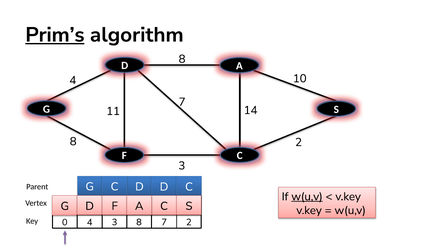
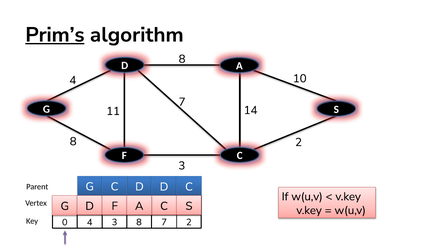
w(u,v underline: present -> none (307, 197)
